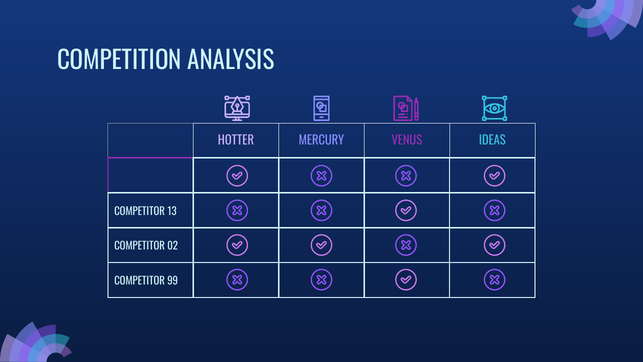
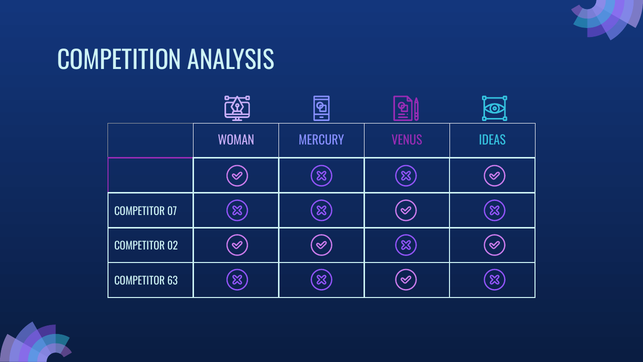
HOTTER: HOTTER -> WOMAN (236, 140)
13: 13 -> 07 (172, 211)
99: 99 -> 63 (173, 281)
